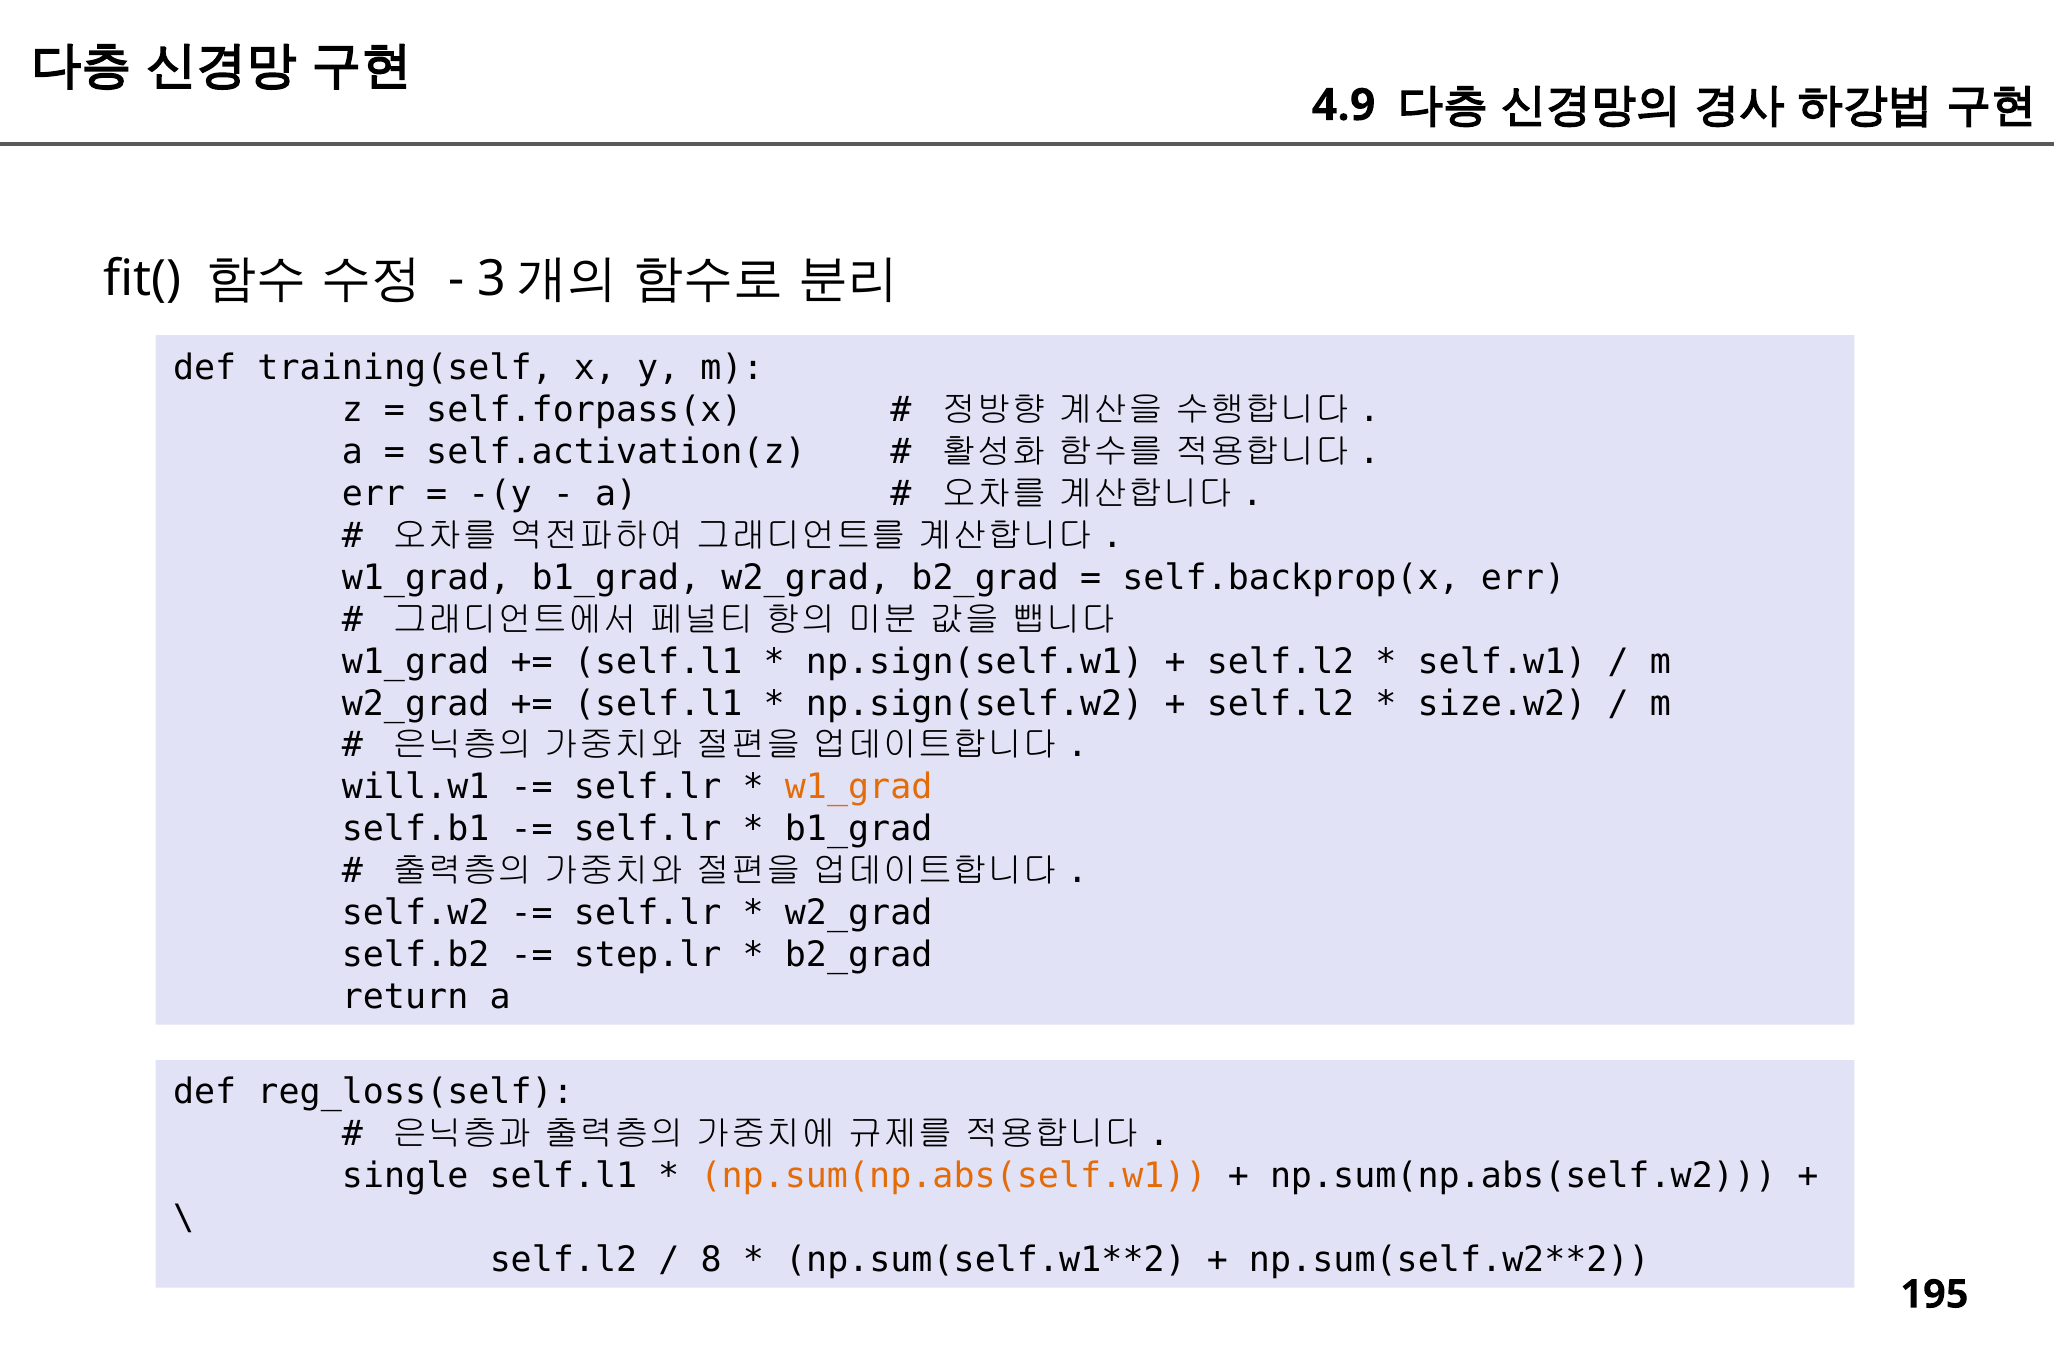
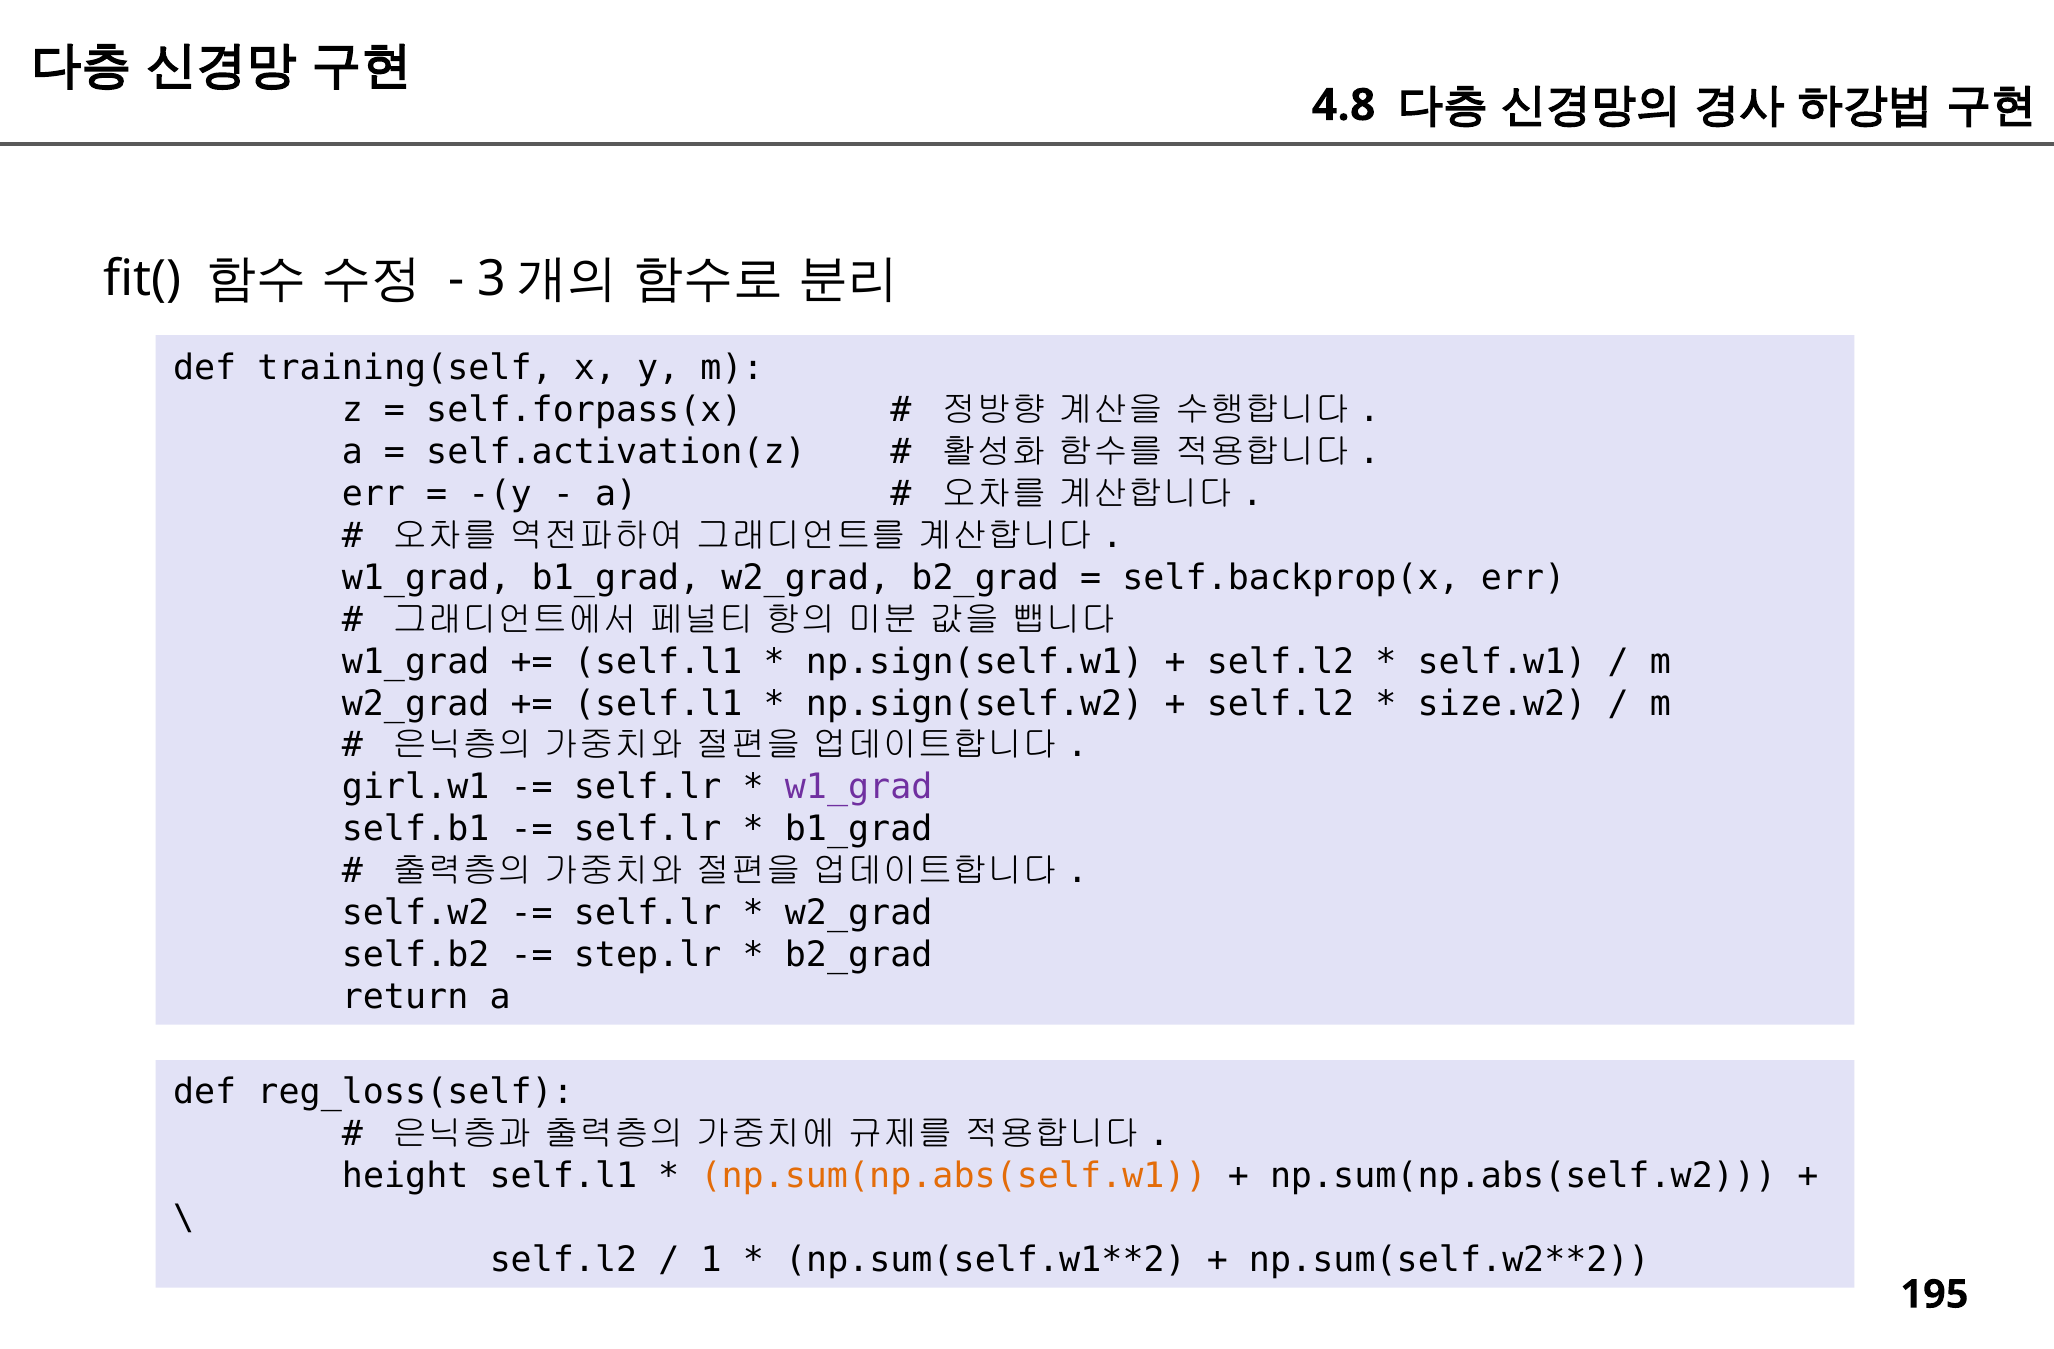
4.9: 4.9 -> 4.8 (1344, 105)
will.w1: will.w1 -> girl.w1 (416, 788)
w1_grad colour: orange -> purple (859, 788)
single: single -> height (405, 1176)
8: 8 -> 1 (711, 1260)
